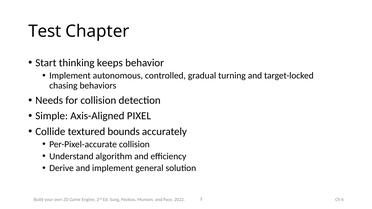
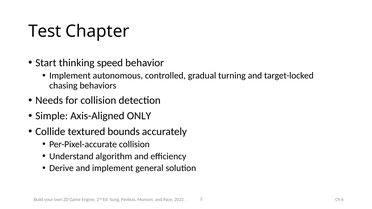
keeps: keeps -> speed (110, 63)
PIXEL: PIXEL -> ONLY (139, 116)
